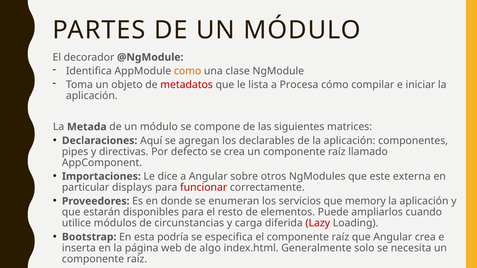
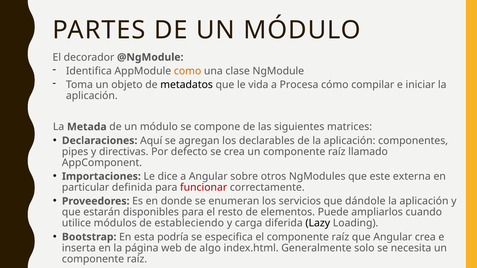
metadatos colour: red -> black (187, 85)
lista: lista -> vida (258, 85)
displays: displays -> definida (132, 188)
memory: memory -> dándole (365, 201)
circunstancias: circunstancias -> estableciendo (189, 223)
Lazy colour: red -> black (318, 223)
